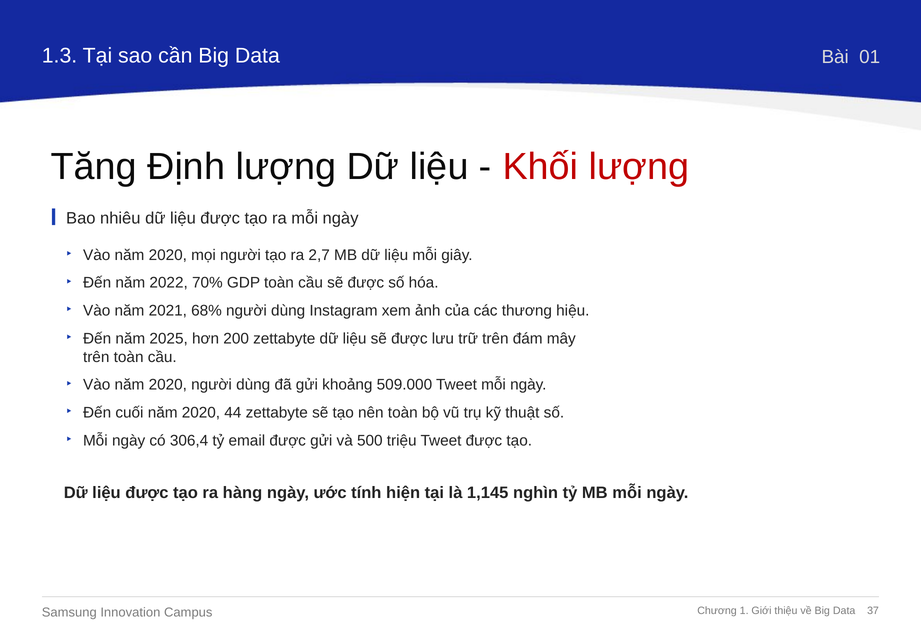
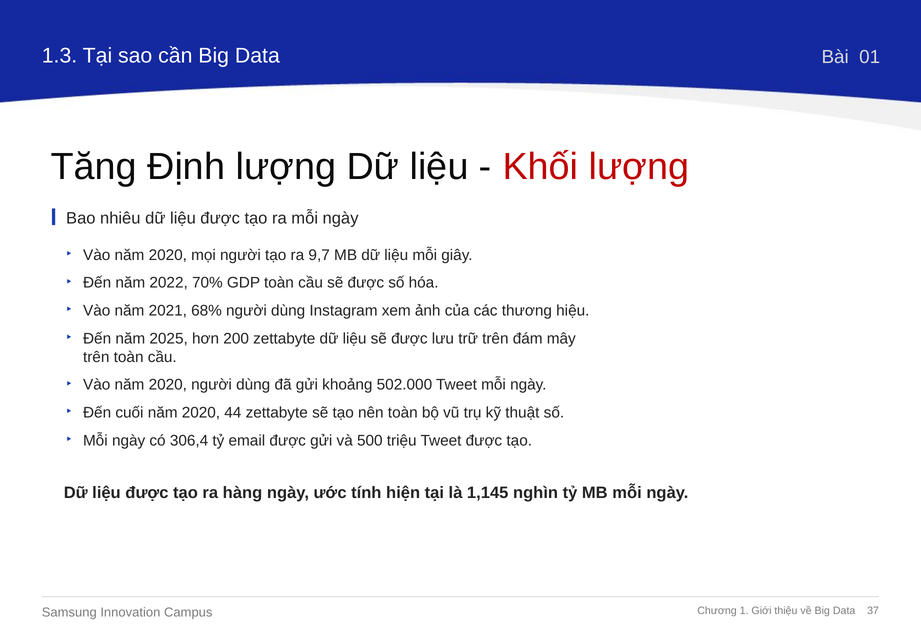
2,7: 2,7 -> 9,7 (319, 255)
509.000: 509.000 -> 502.000 (404, 385)
